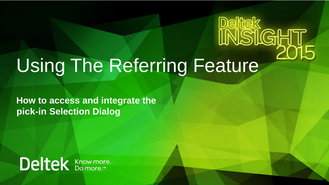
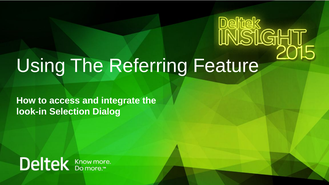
pick-in: pick-in -> look-in (32, 112)
